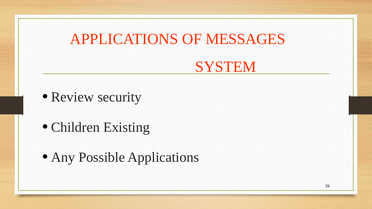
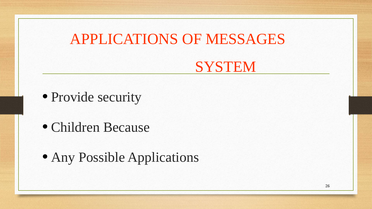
Review: Review -> Provide (73, 97)
Existing: Existing -> Because (126, 127)
